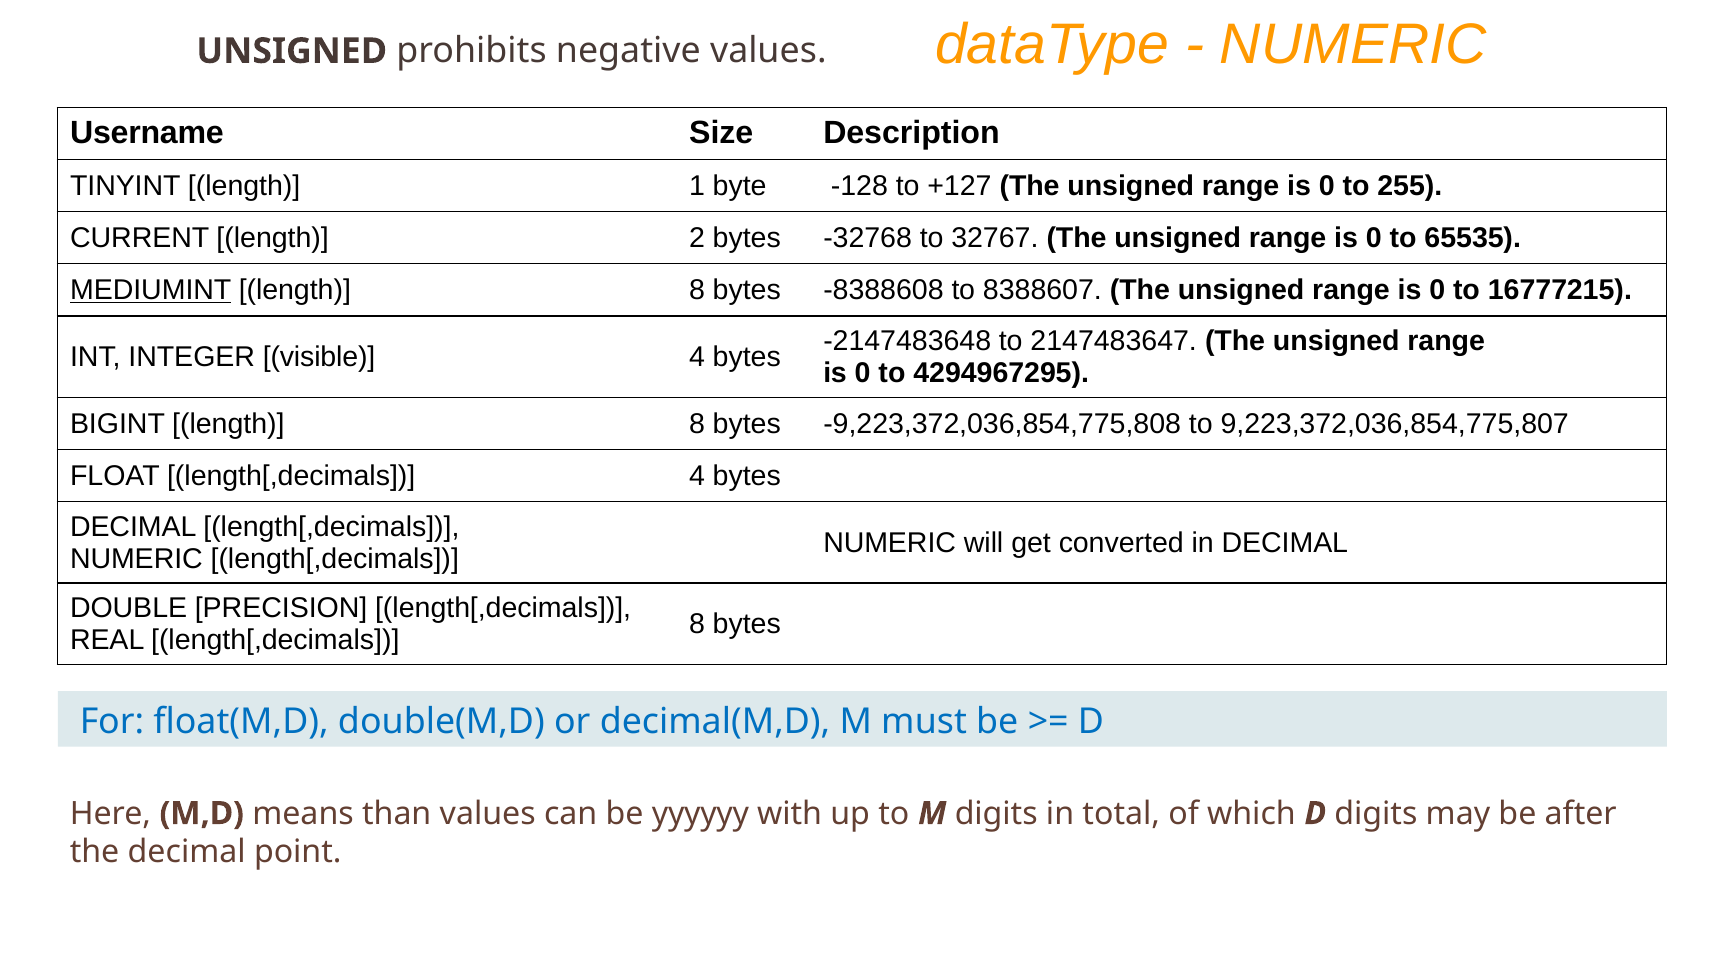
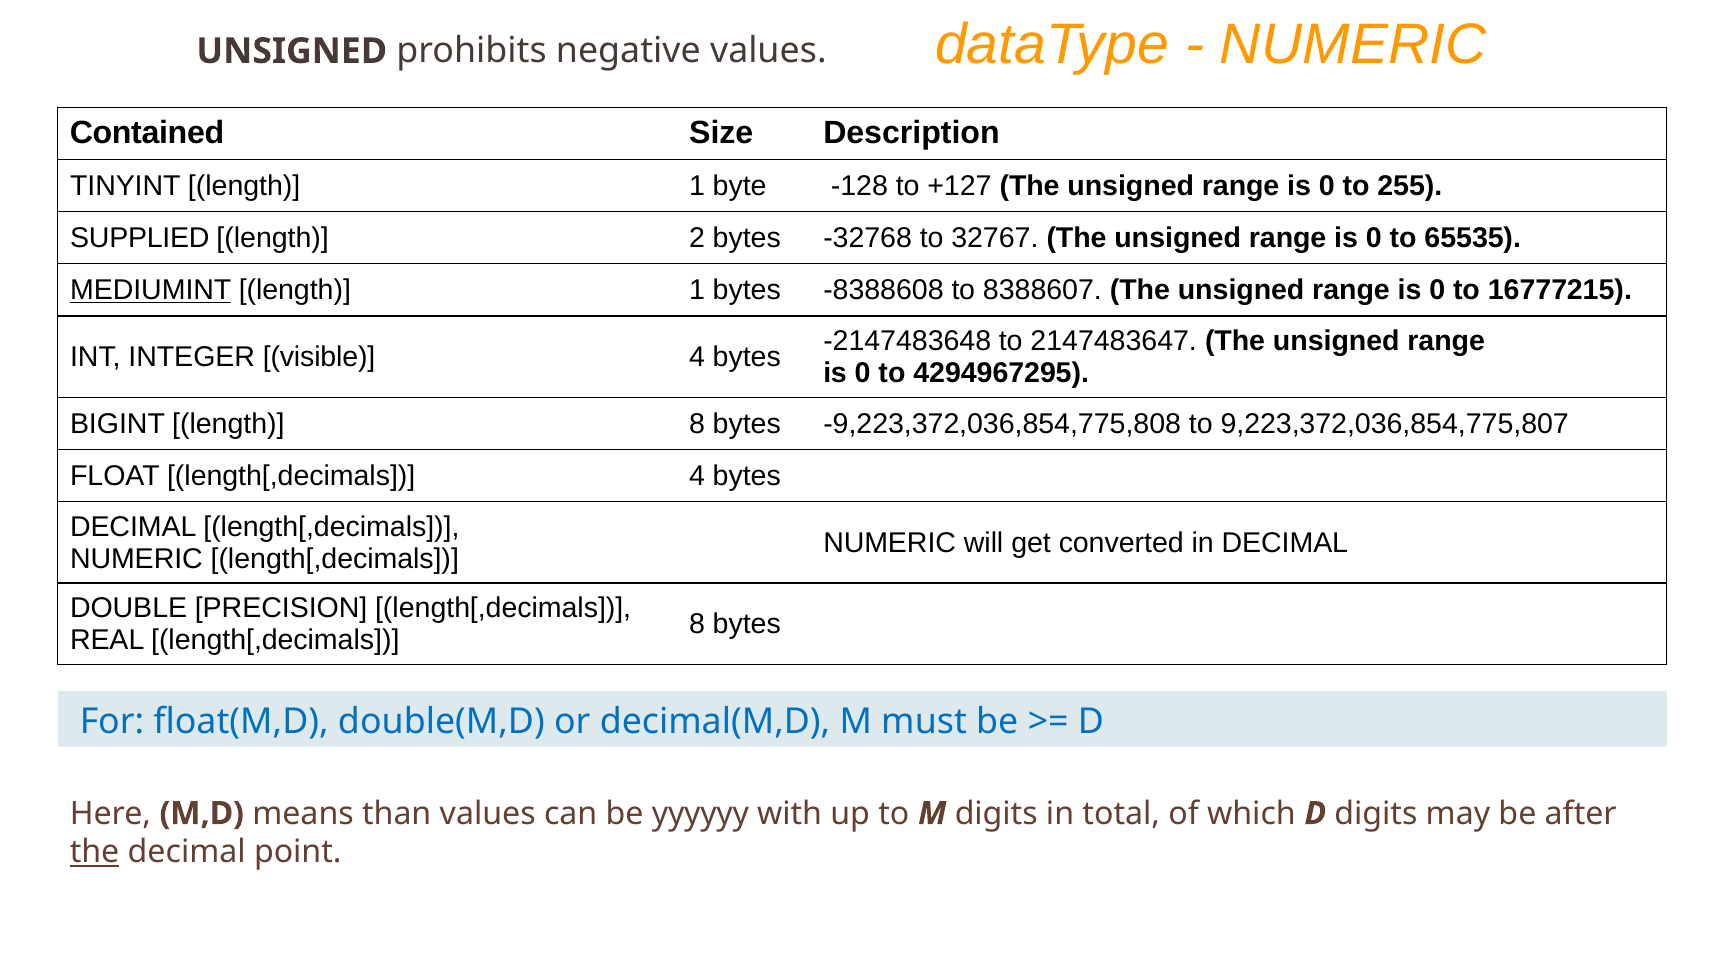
Username: Username -> Contained (147, 132)
CURRENT: CURRENT -> SUPPLIED (140, 238)
8: 8 -> 1 (697, 290)
the underline: none -> present (95, 852)
